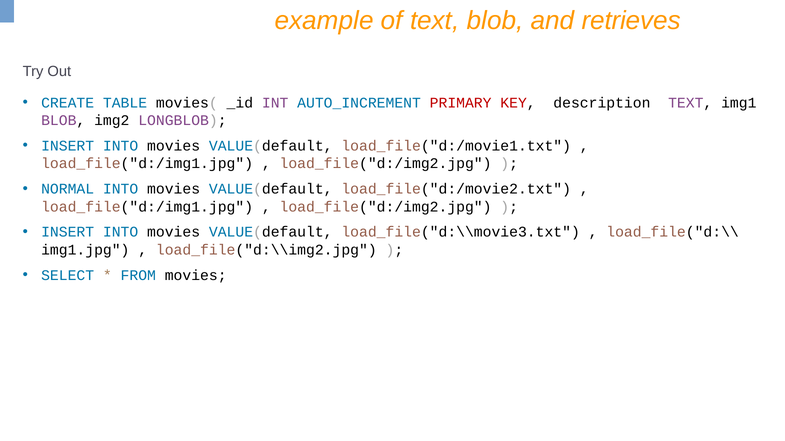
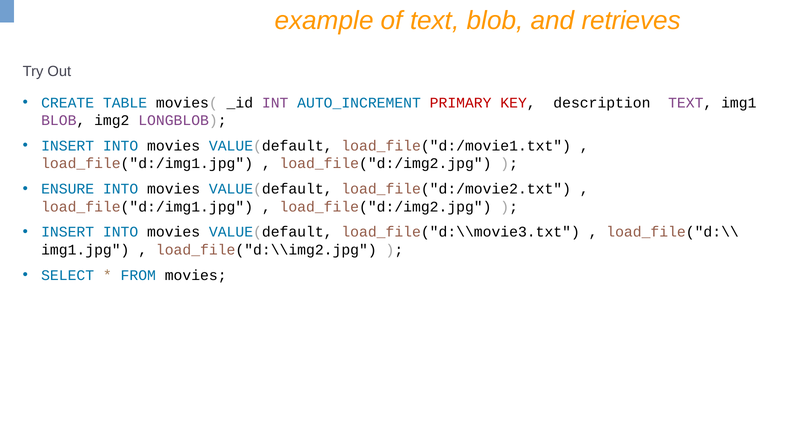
NORMAL: NORMAL -> ENSURE (68, 189)
